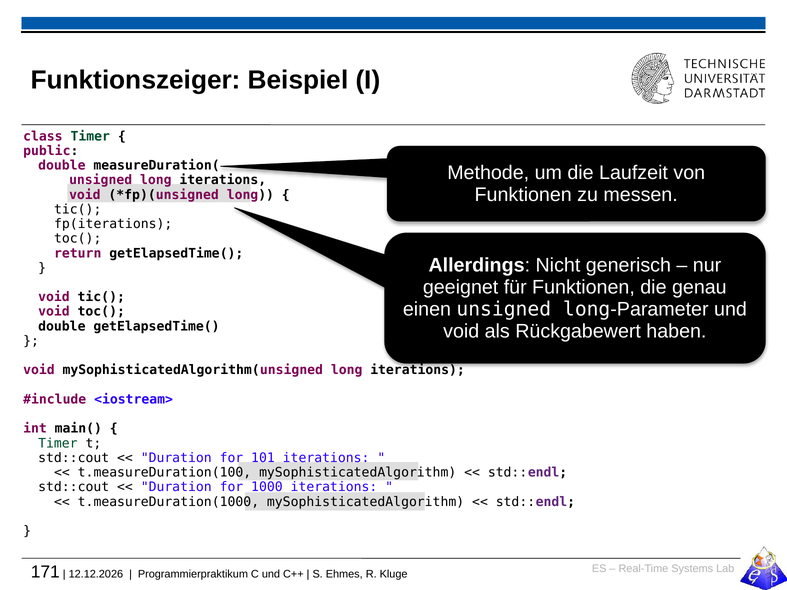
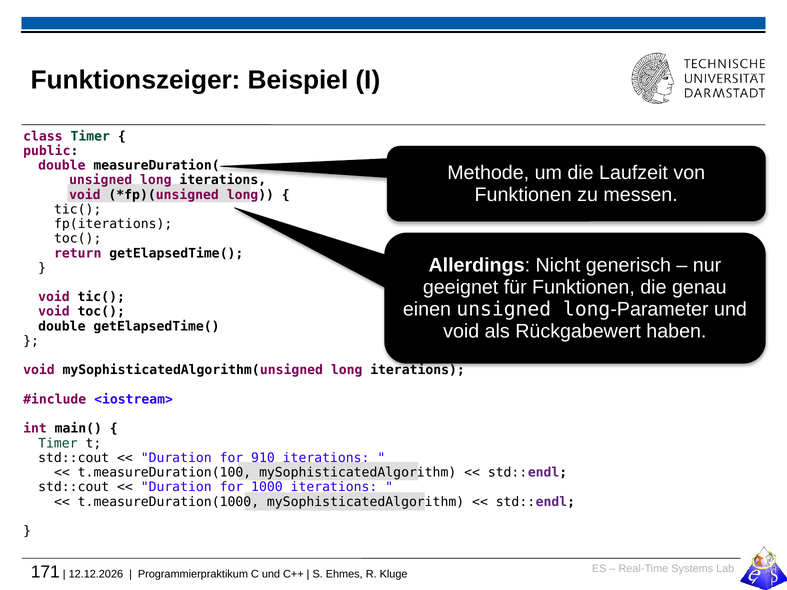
101: 101 -> 910 (263, 458)
